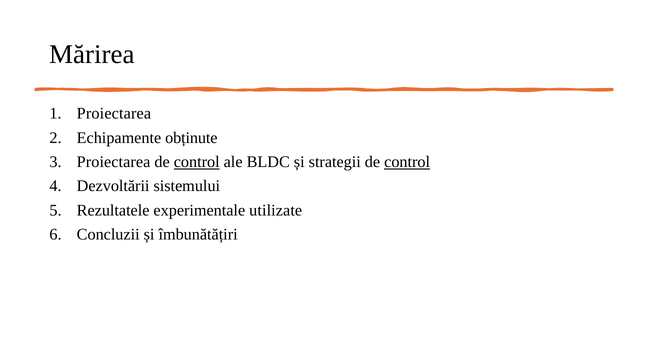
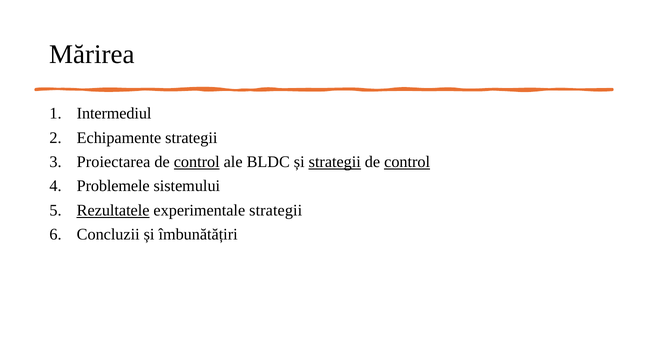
Proiectarea: Proiectarea -> Intermediul (114, 114)
Echipamente obținute: obținute -> strategii (191, 138)
strategii underline: none -> present (335, 162)
Dezvoltării: Dezvoltării -> Problemele (113, 186)
Rezultatele underline: none -> present (113, 211)
experimentale utilizate: utilizate -> strategii (276, 211)
